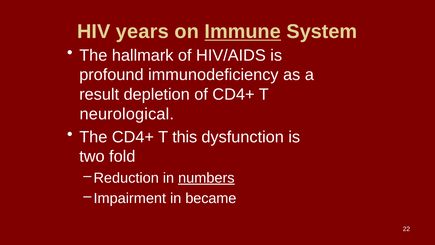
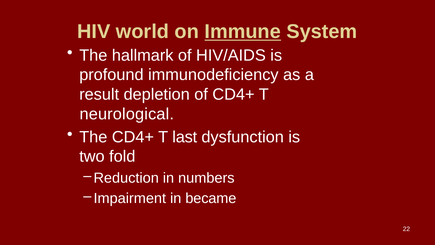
years: years -> world (143, 32)
this: this -> last (185, 137)
numbers underline: present -> none (206, 178)
